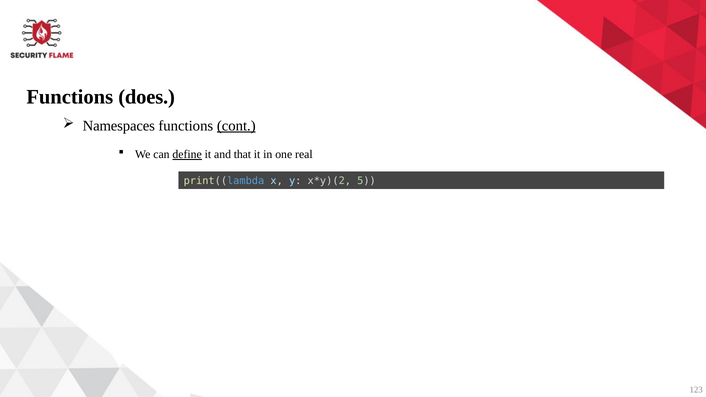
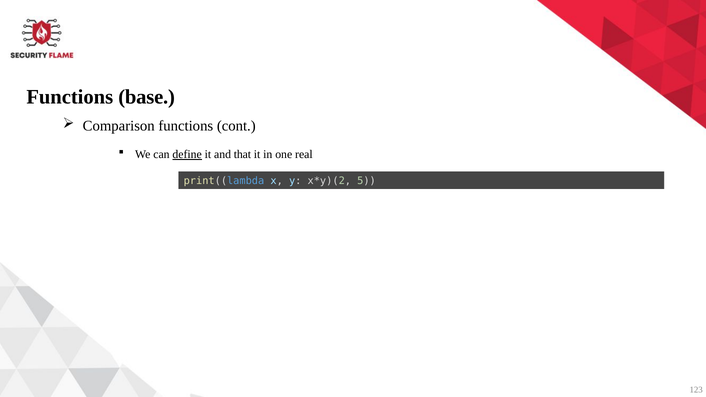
does: does -> base (147, 97)
Namespaces: Namespaces -> Comparison (119, 126)
cont underline: present -> none (236, 126)
